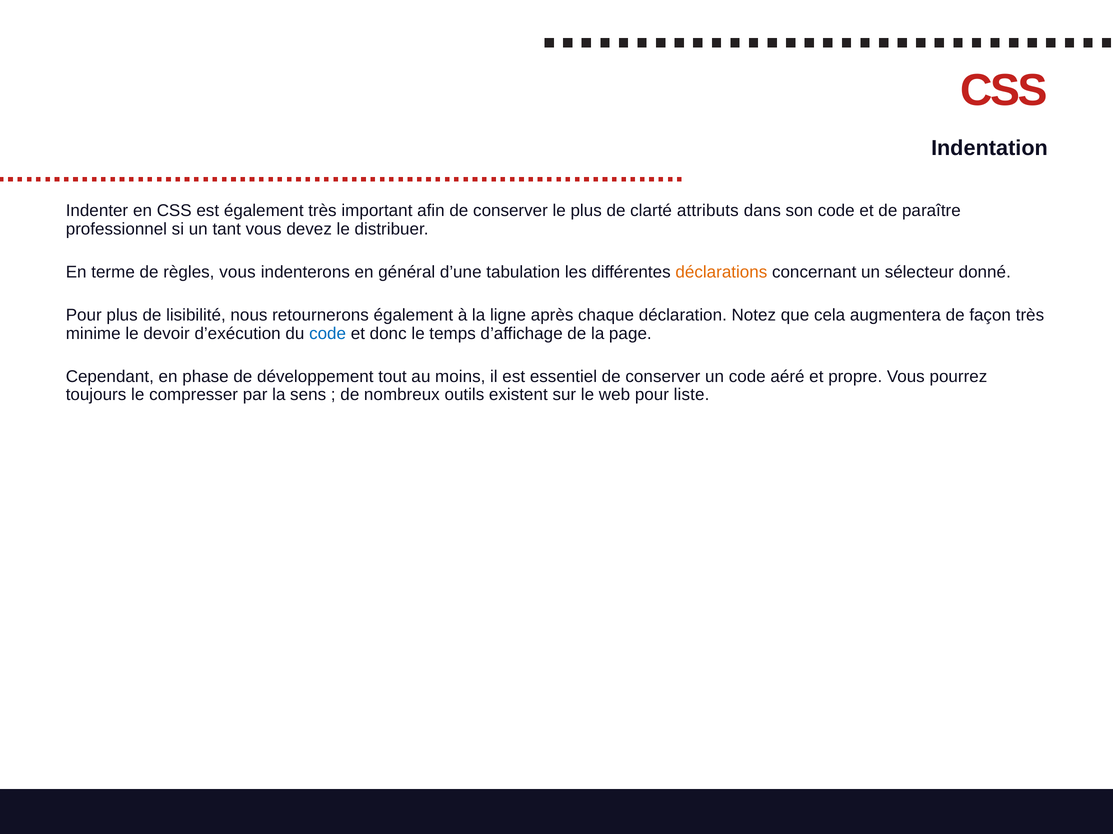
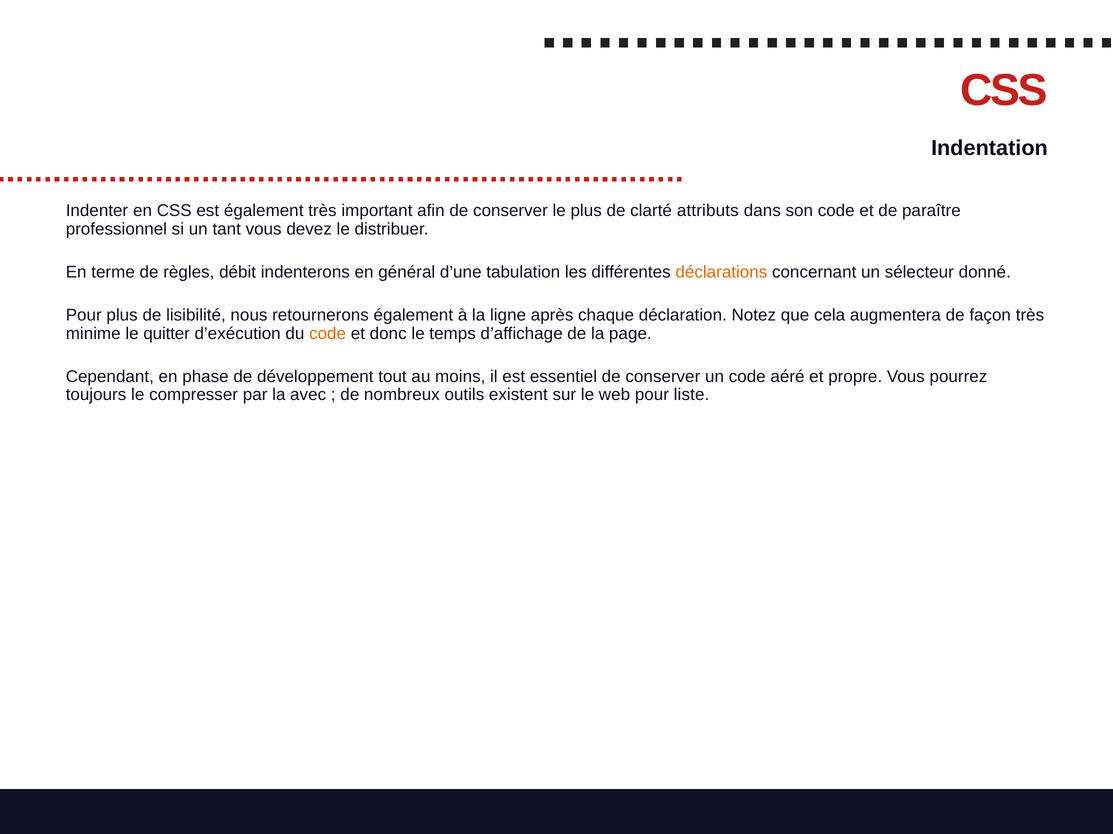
règles vous: vous -> débit (238, 272)
devoir: devoir -> quitter (167, 334)
code colour: blue -> orange (328, 334)
sens: sens -> avec (308, 395)
